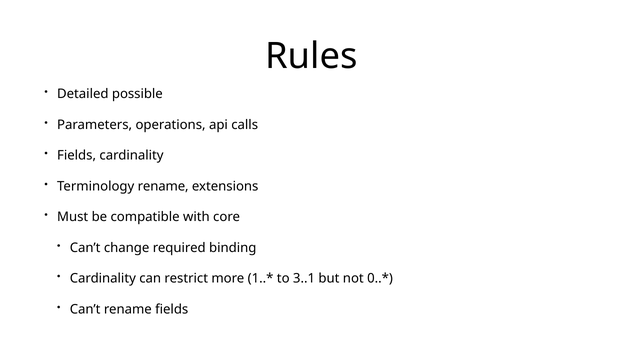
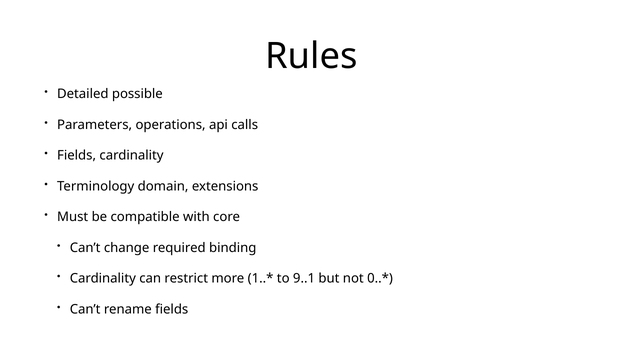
Terminology rename: rename -> domain (163, 186)
3..1: 3..1 -> 9..1 (304, 278)
